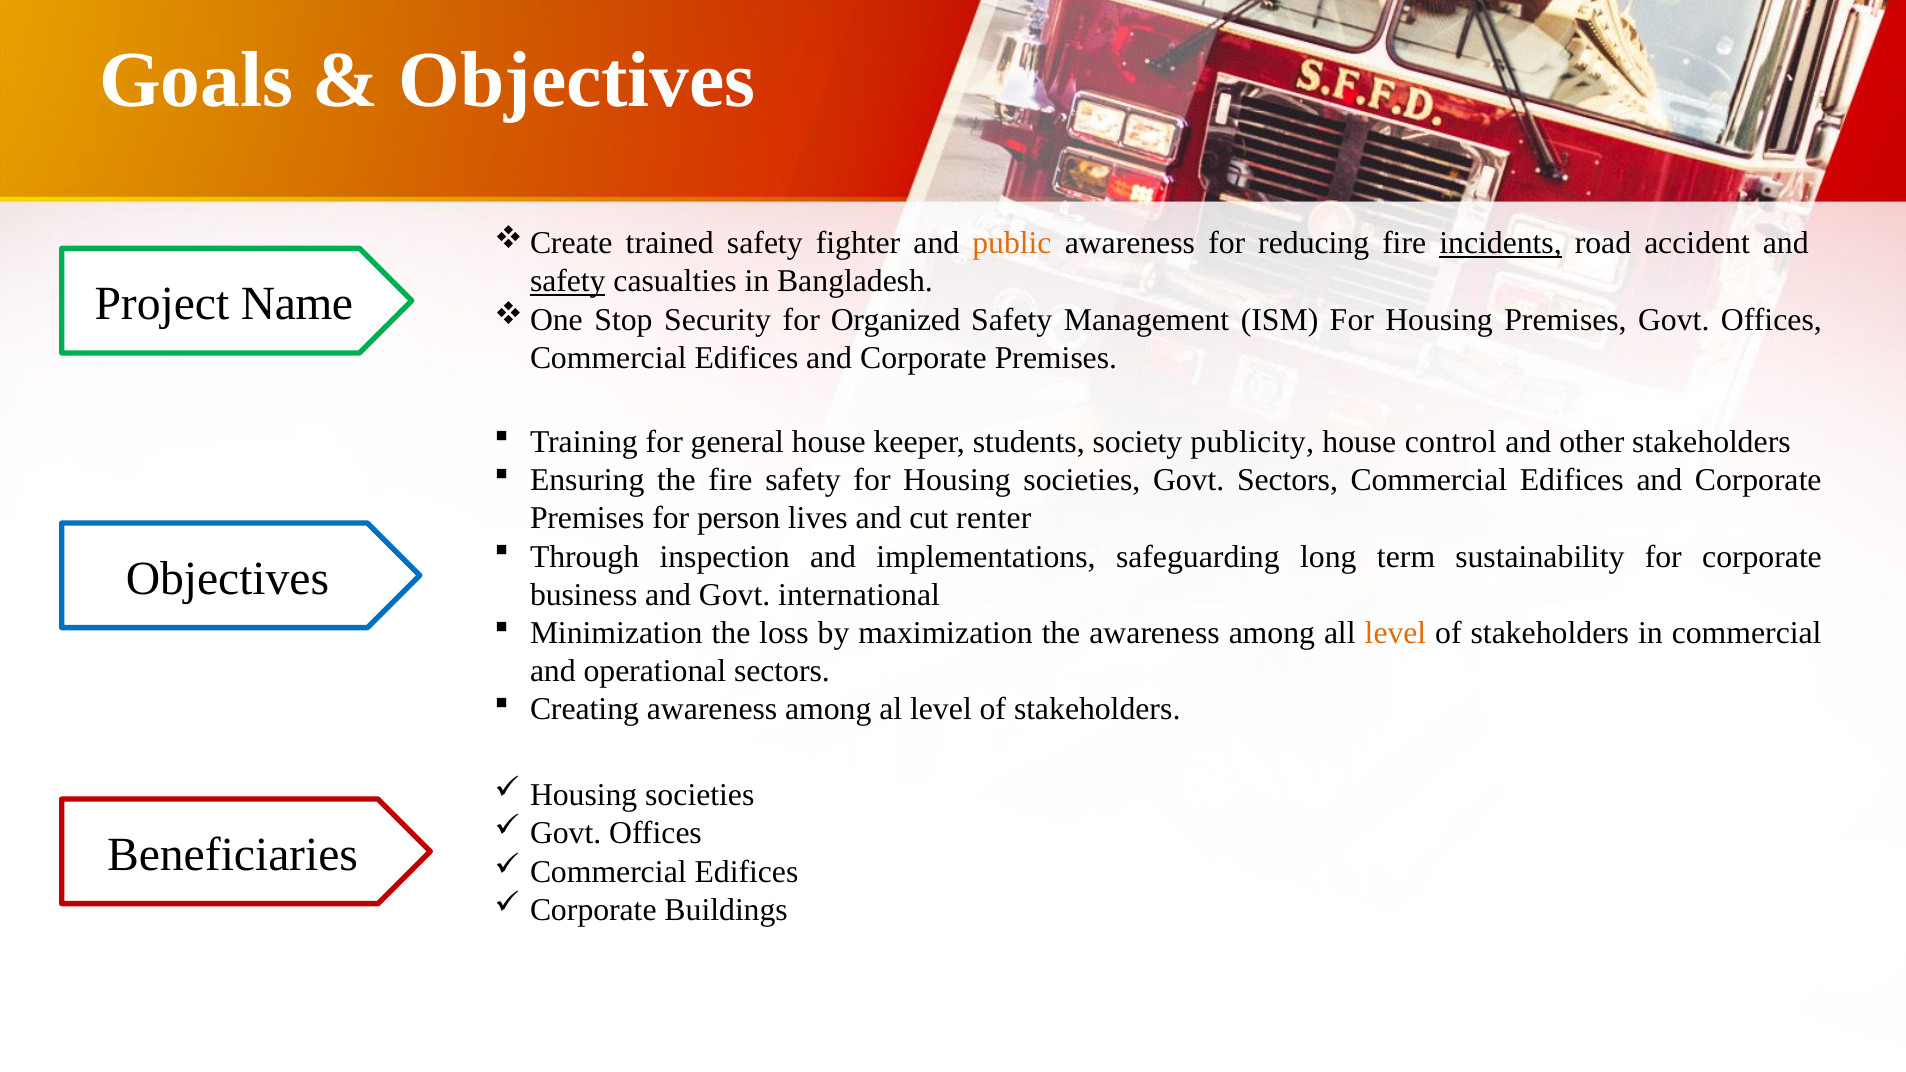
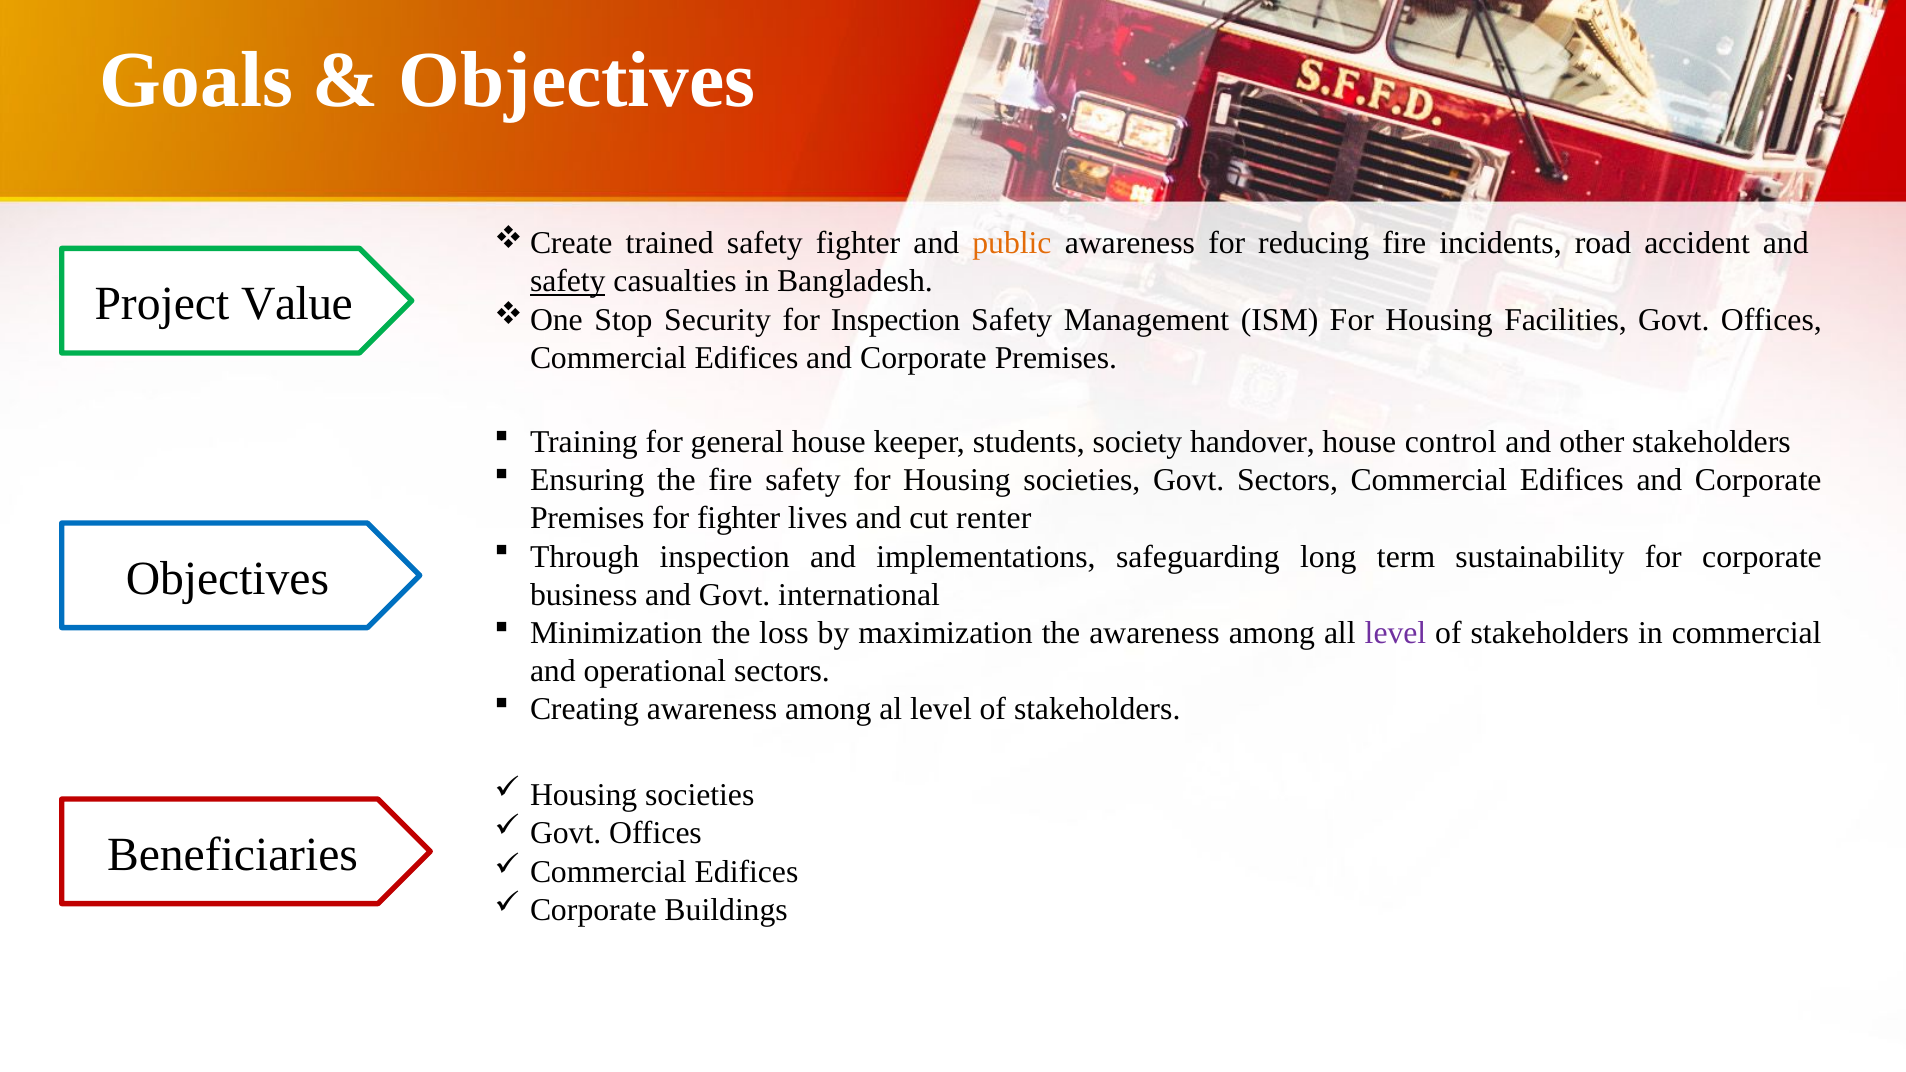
incidents underline: present -> none (1501, 243)
Name: Name -> Value (297, 304)
for Organized: Organized -> Inspection (896, 320)
Housing Premises: Premises -> Facilities (1566, 320)
publicity: publicity -> handover (1252, 442)
for person: person -> fighter (739, 519)
level colour: orange -> purple (1395, 633)
